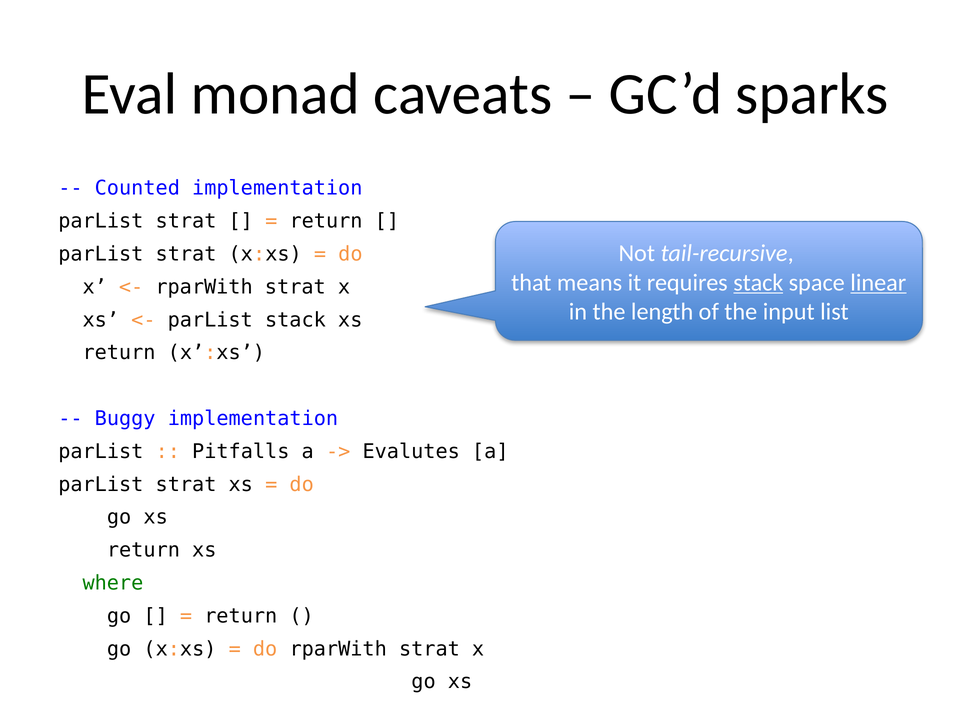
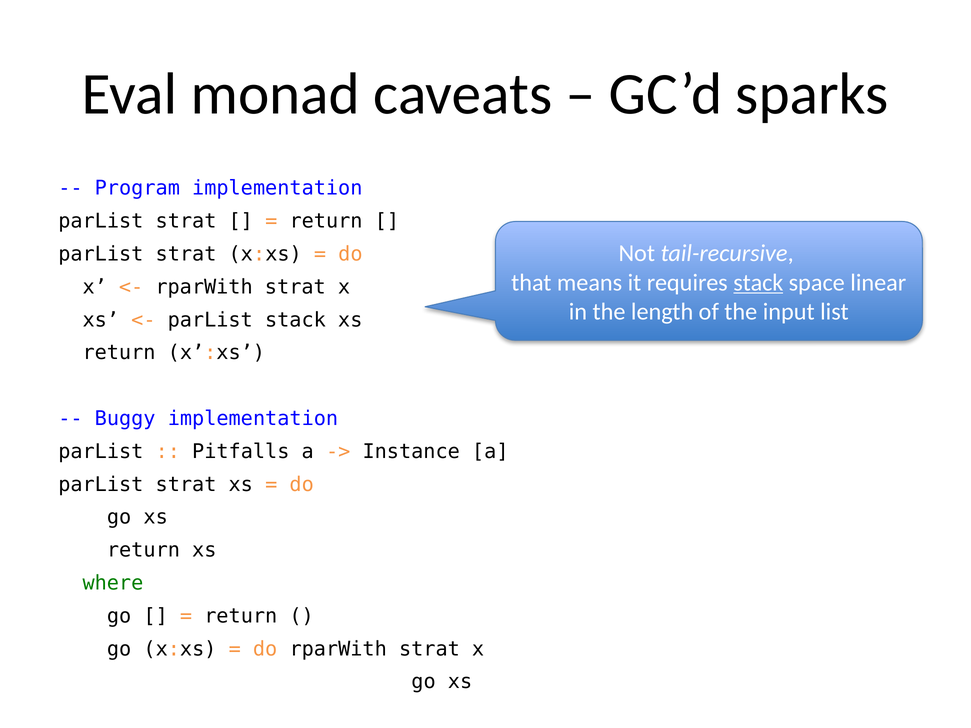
Counted: Counted -> Program (137, 188)
linear underline: present -> none (878, 283)
Evalutes: Evalutes -> Instance (411, 452)
